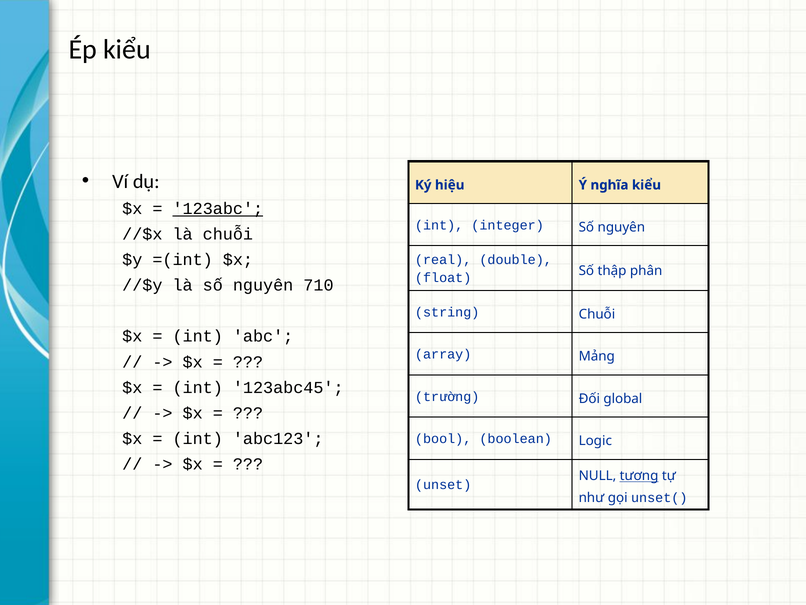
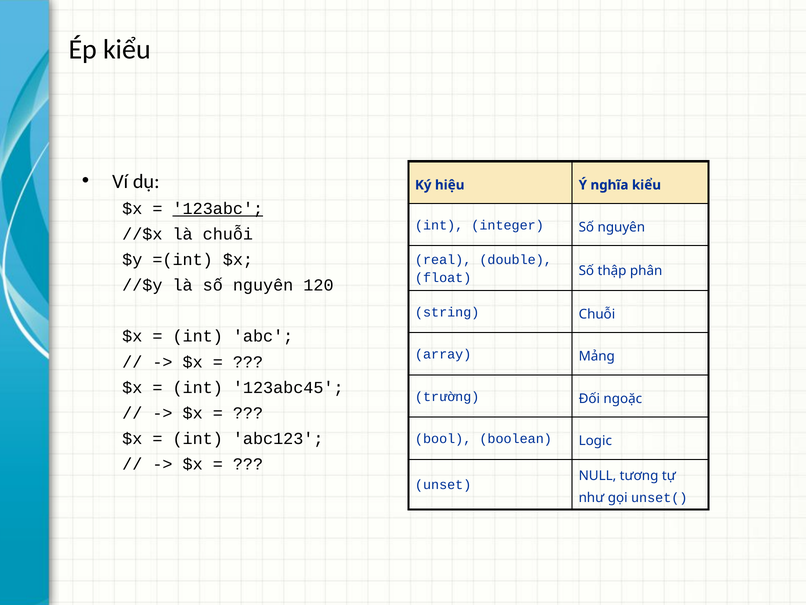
710: 710 -> 120 (318, 285)
global: global -> ngoặc (623, 398)
tương underline: present -> none (639, 476)
